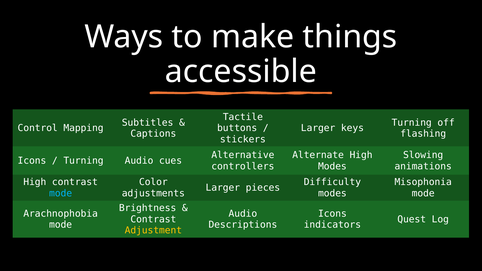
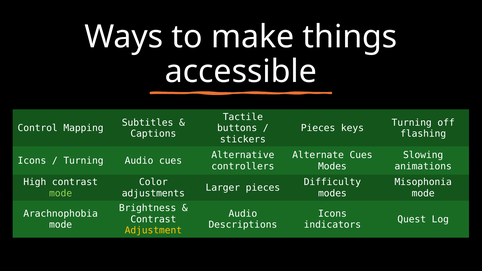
Larger: Larger -> Pieces (318, 128)
Alternate High: High -> Cues (361, 155)
mode colour: light blue -> light green (61, 193)
